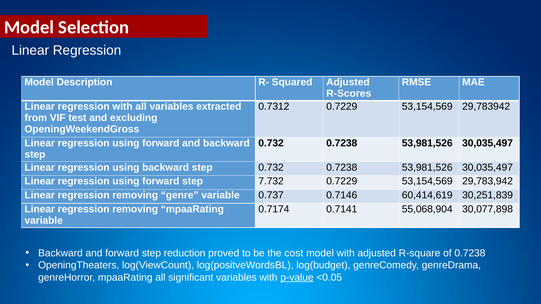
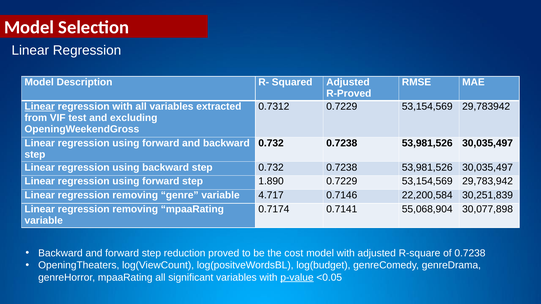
R-Scores: R-Scores -> R-Proved (349, 94)
Linear underline: none -> present (40, 107)
7.732: 7.732 -> 1.890 (271, 182)
0.737: 0.737 -> 4.717 (271, 195)
60,414,619: 60,414,619 -> 22,200,584 (427, 195)
